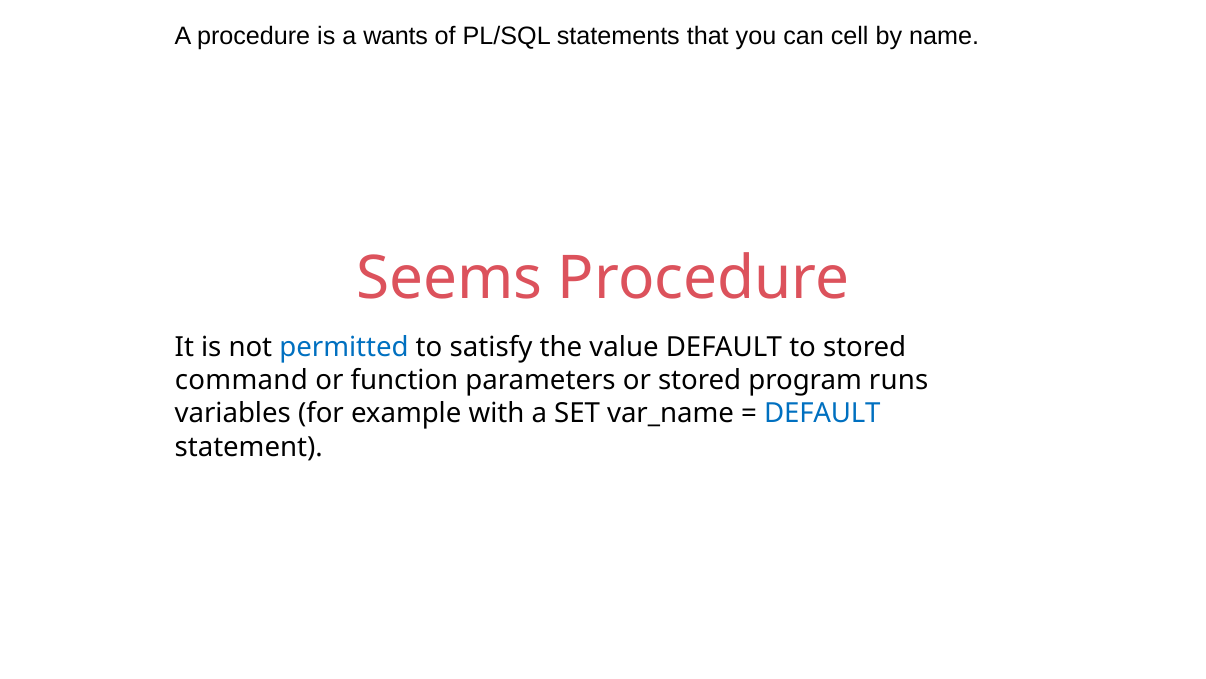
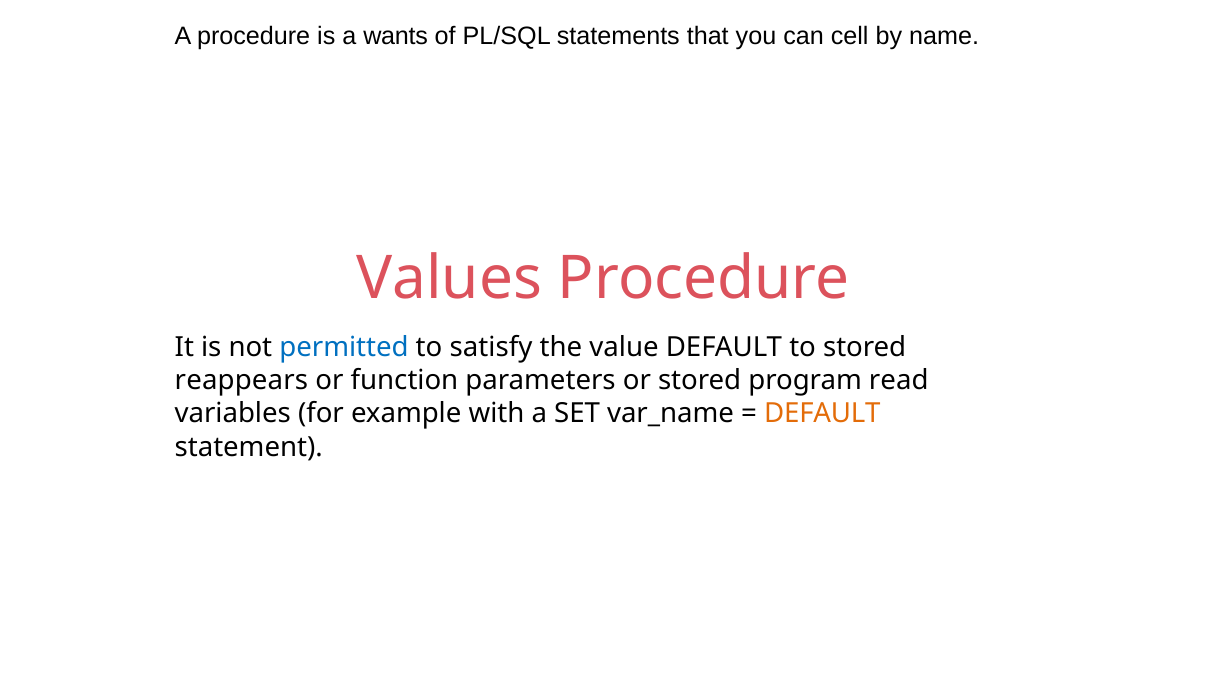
Seems: Seems -> Values (449, 279)
command: command -> reappears (241, 380)
runs: runs -> read (899, 380)
DEFAULT colour: blue -> orange (822, 413)
